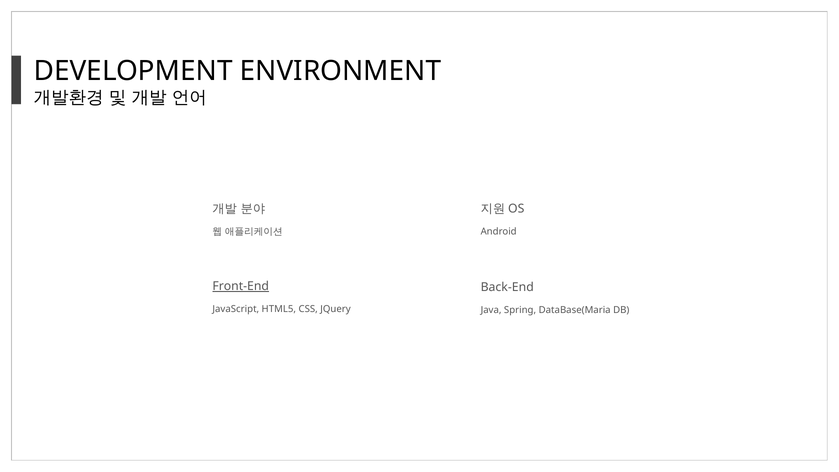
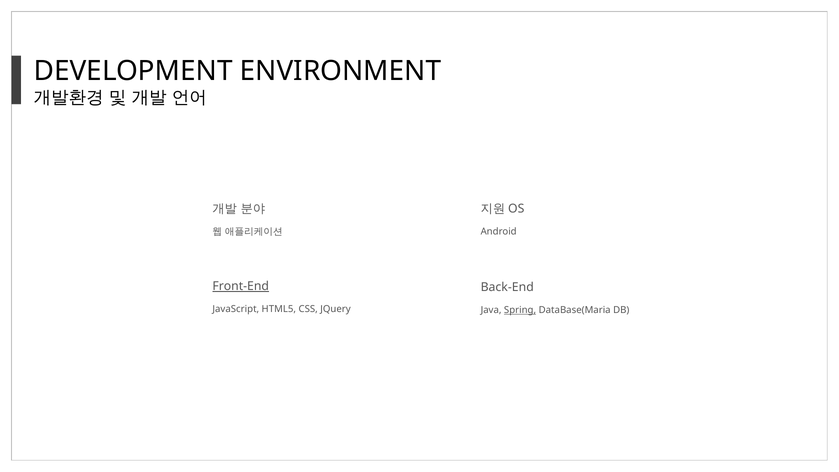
Spring underline: none -> present (520, 310)
